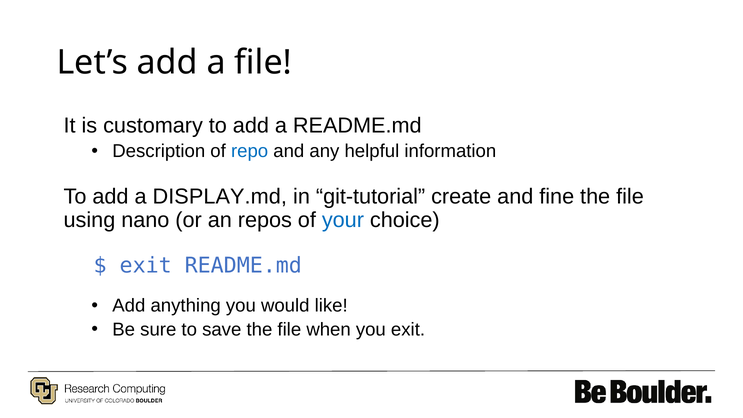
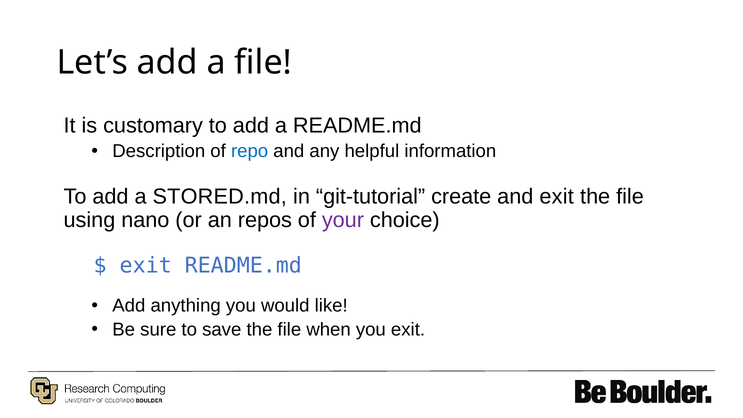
DISPLAY.md: DISPLAY.md -> STORED.md (220, 197)
and fine: fine -> exit (557, 197)
your colour: blue -> purple (343, 220)
